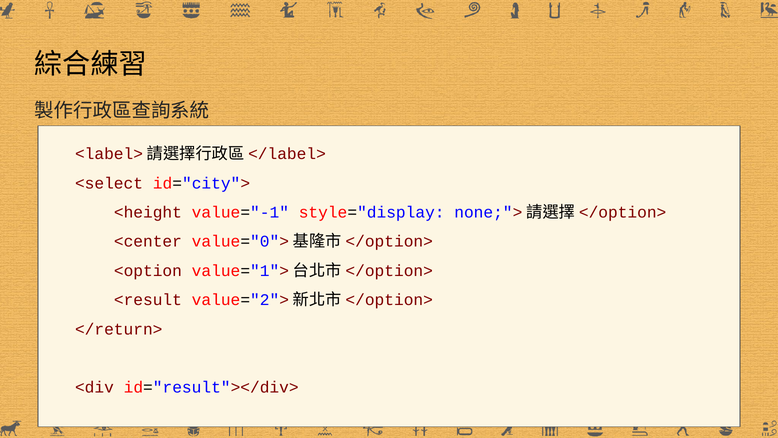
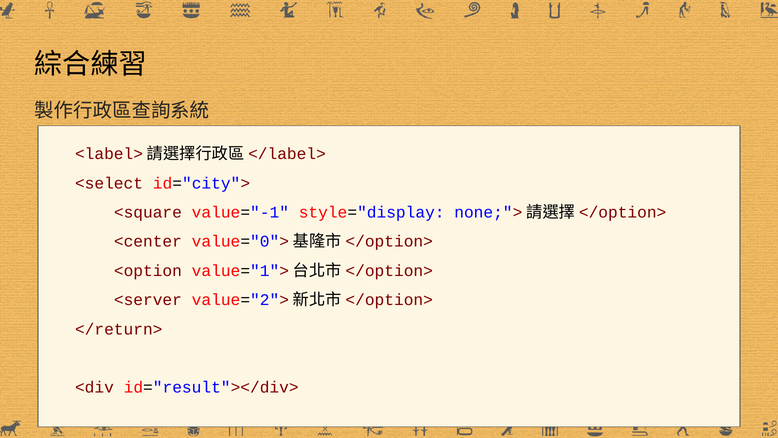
<height: <height -> <square (148, 212)
<result: <result -> <server (148, 300)
